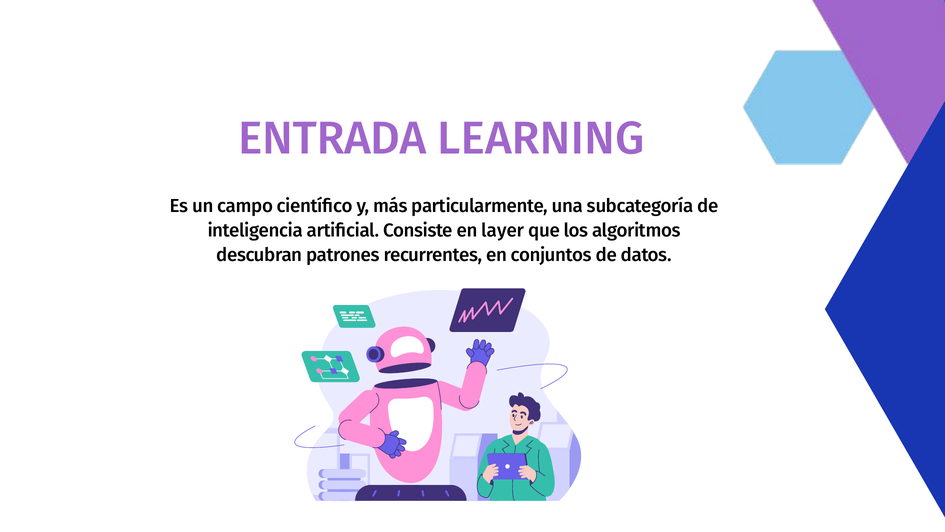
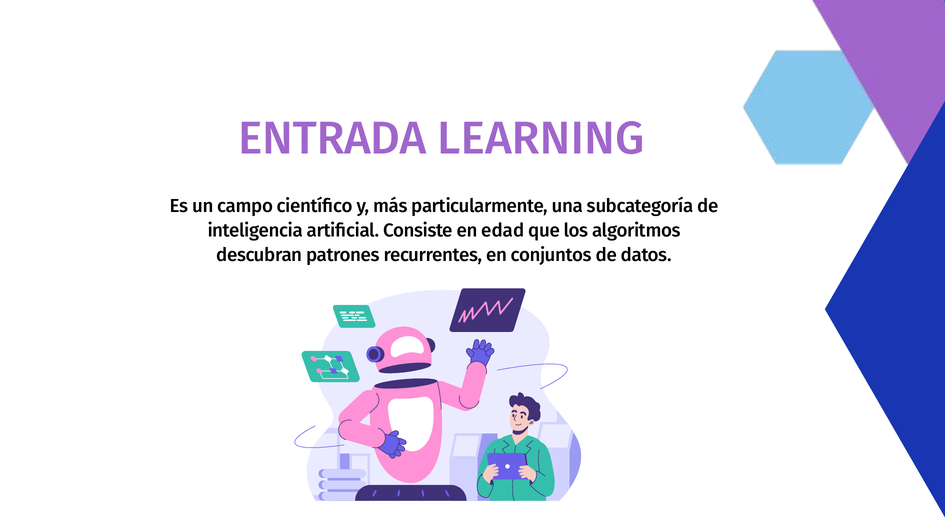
layer: layer -> edad (503, 230)
